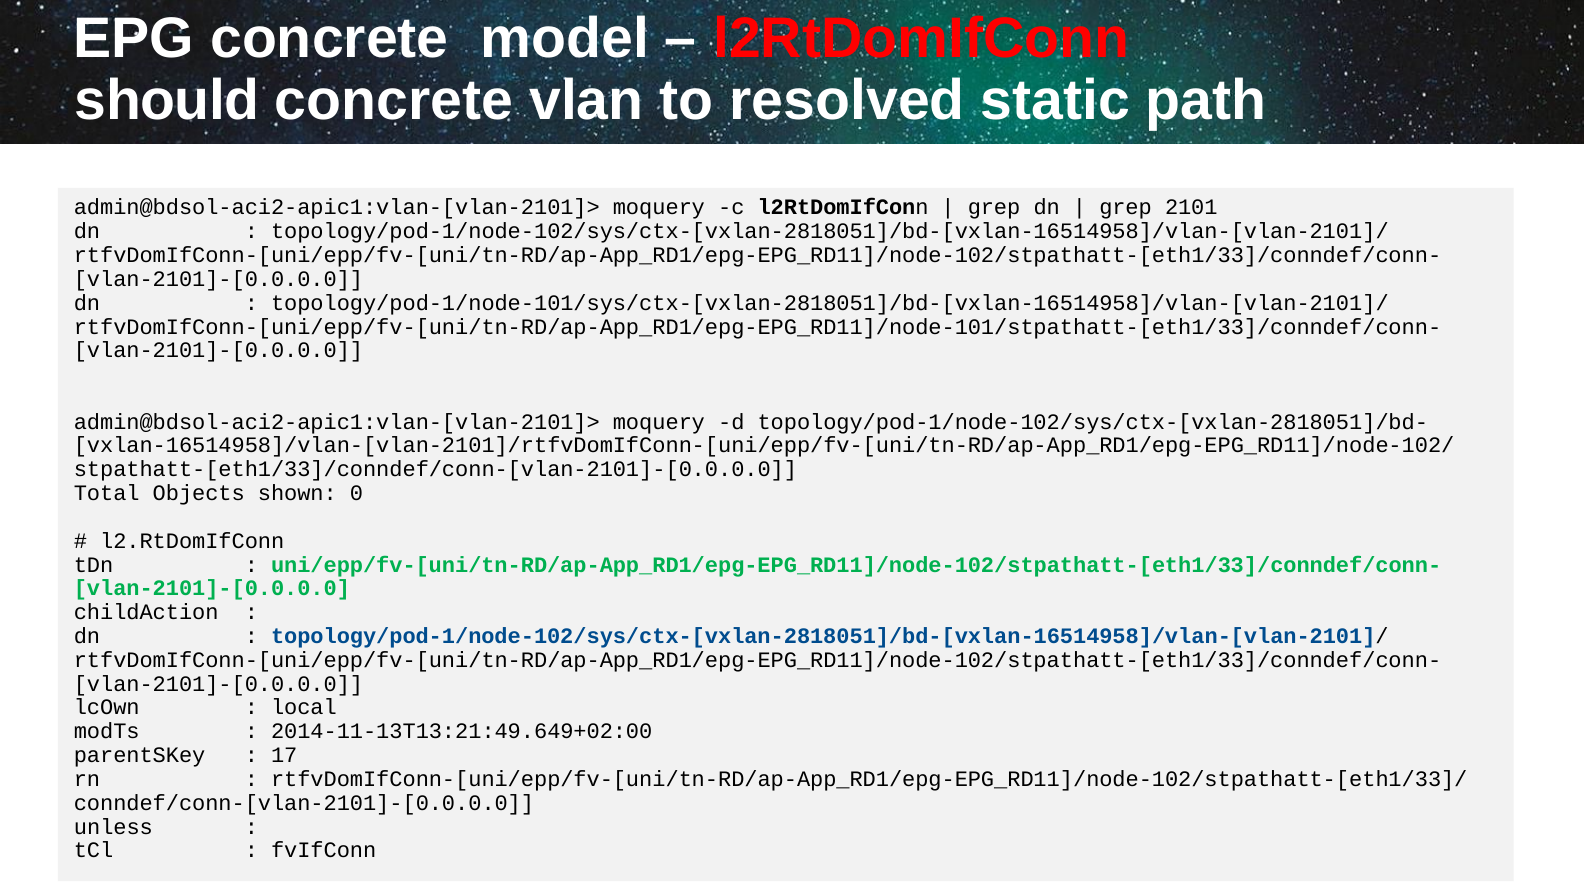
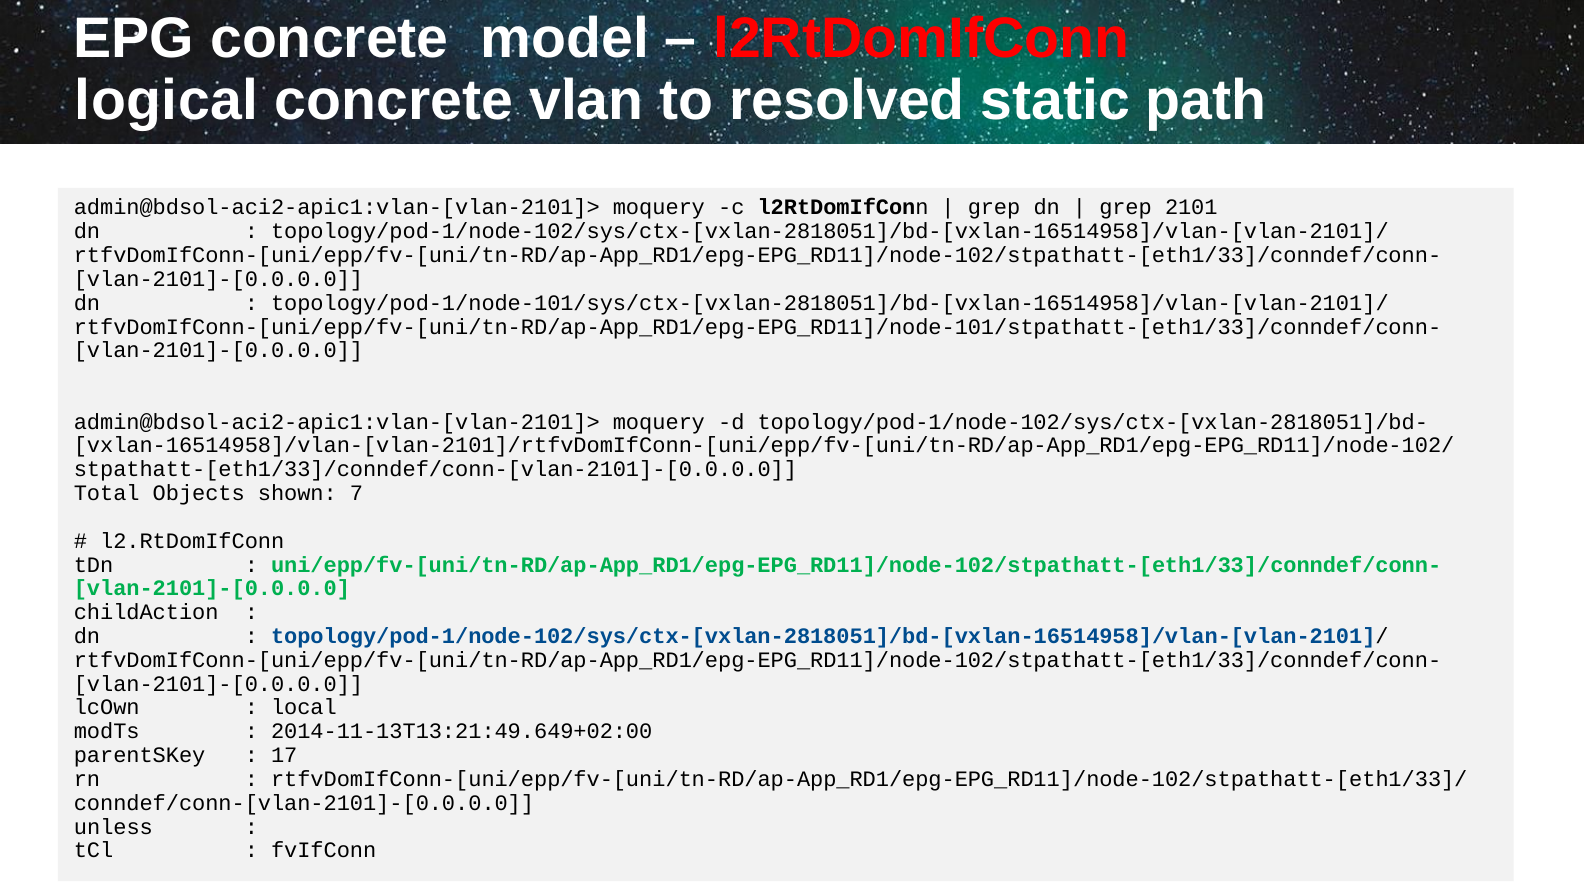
should: should -> logical (167, 101)
0: 0 -> 7 (356, 493)
